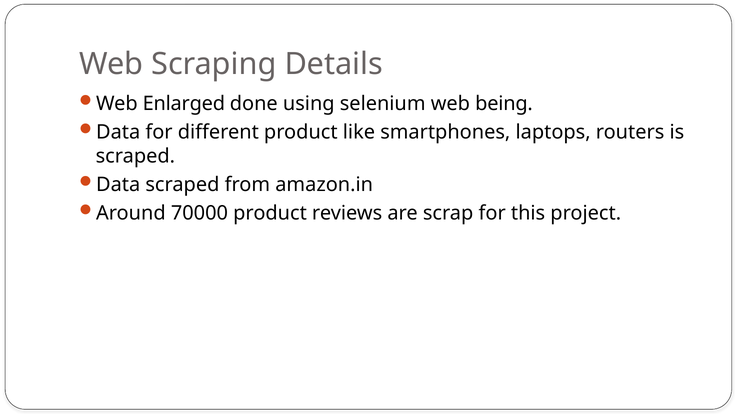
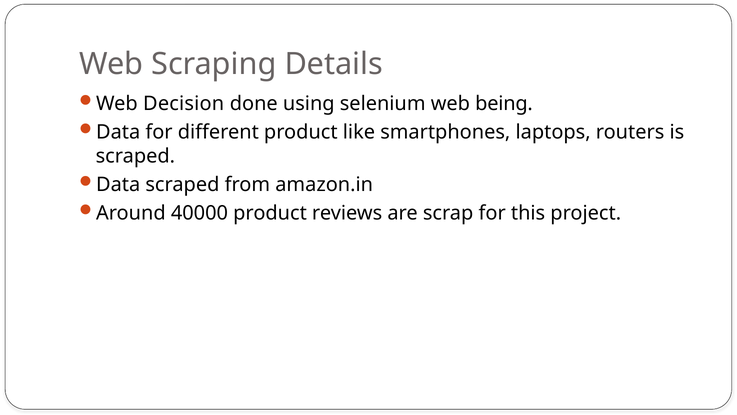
Enlarged: Enlarged -> Decision (184, 104)
70000: 70000 -> 40000 (199, 213)
